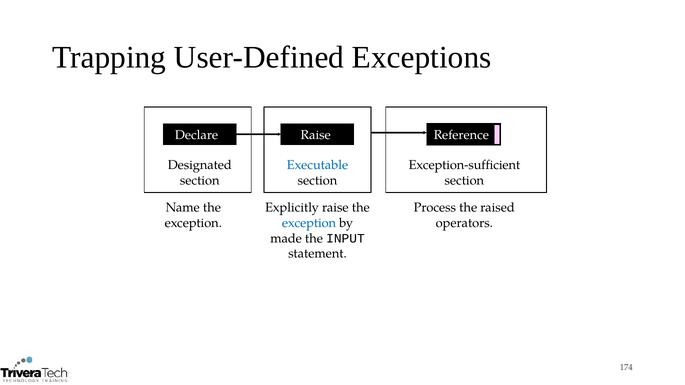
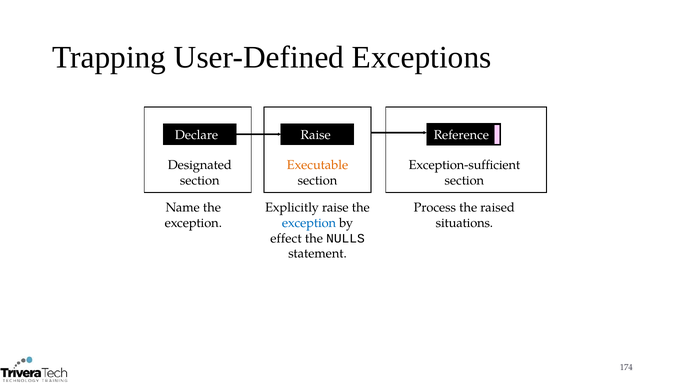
Executable colour: blue -> orange (317, 165)
operators: operators -> situations (464, 223)
made: made -> effect (286, 238)
INPUT: INPUT -> NULLS (345, 238)
